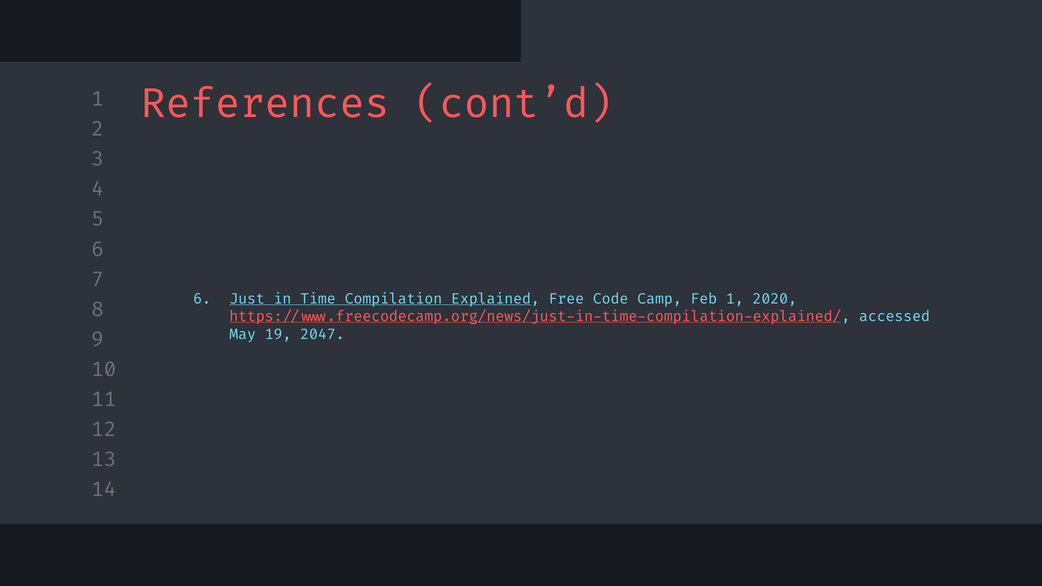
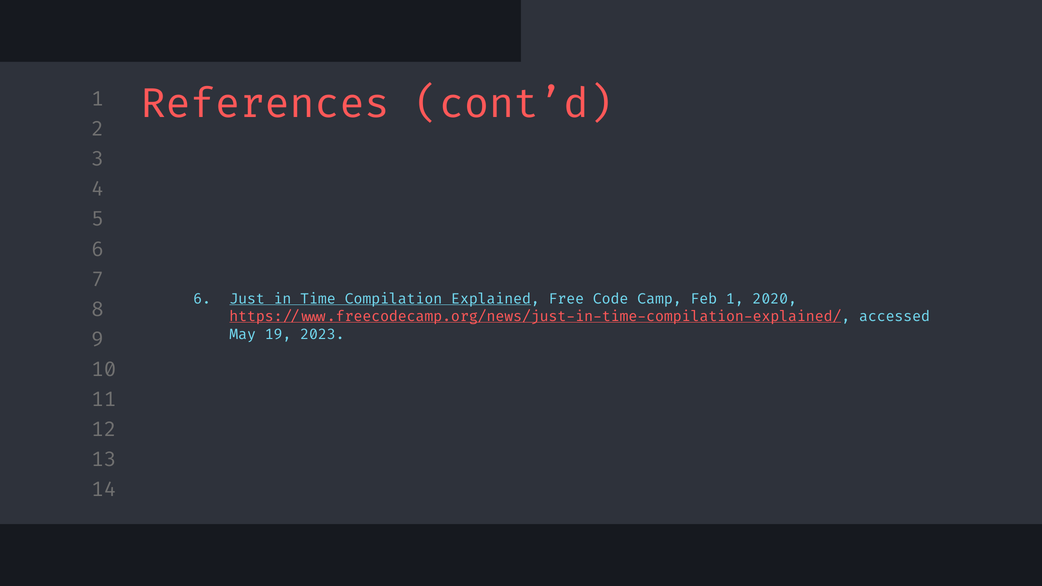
2047: 2047 -> 2023 (322, 334)
